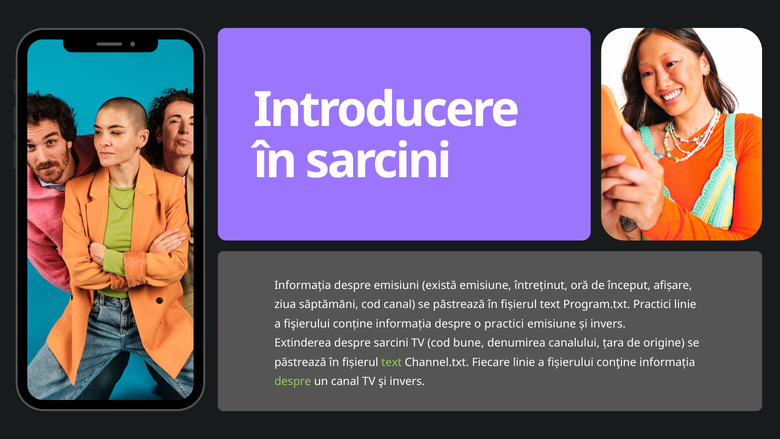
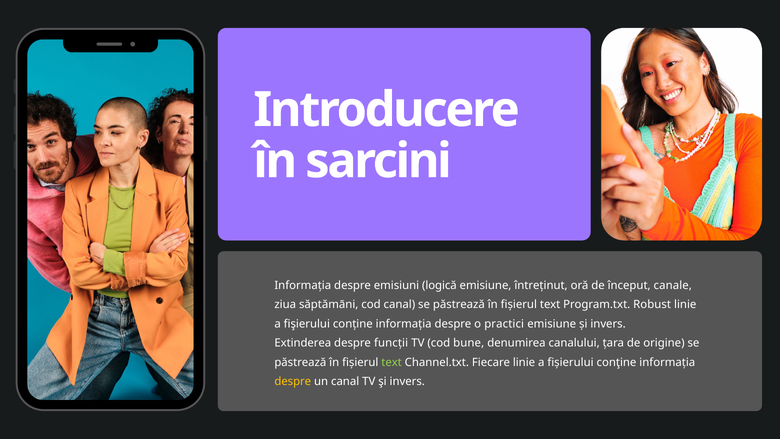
există: există -> logică (439, 285)
afișare: afișare -> canale (673, 285)
Program.txt Practici: Practici -> Robust (652, 304)
despre sarcini: sarcini -> funcții (391, 343)
despre colour: light green -> yellow (293, 381)
